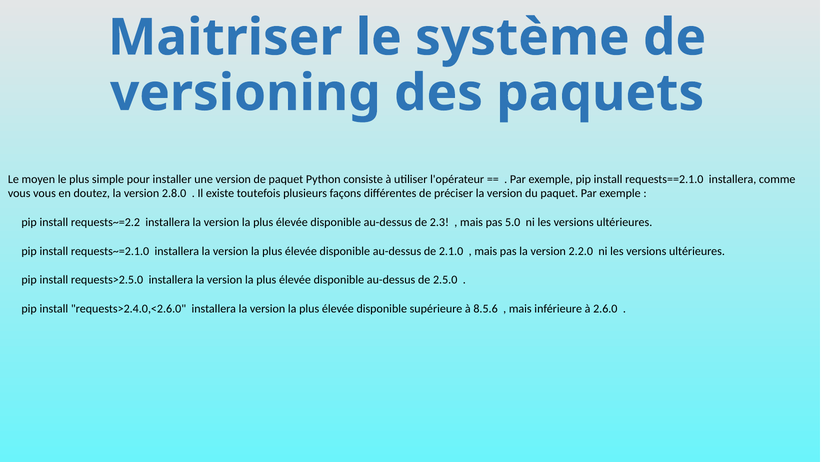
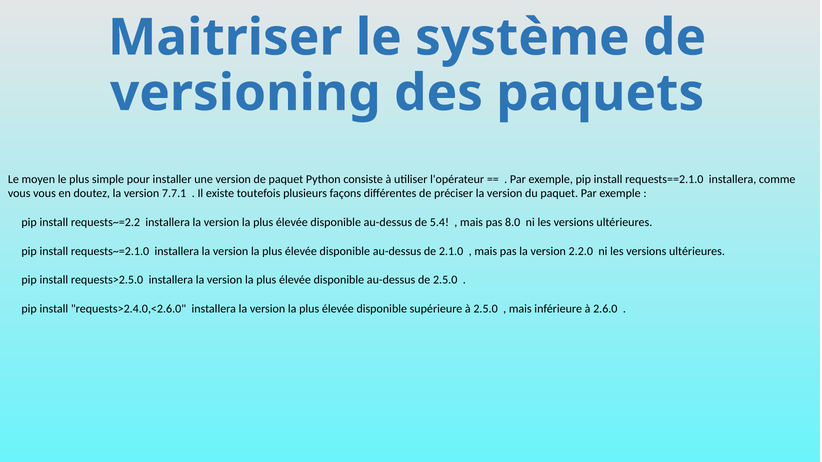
2.8.0: 2.8.0 -> 7.7.1 (174, 194)
2.3: 2.3 -> 5.4 (439, 222)
5.0: 5.0 -> 8.0 (513, 222)
à 8.5.6: 8.5.6 -> 2.5.0 (486, 309)
